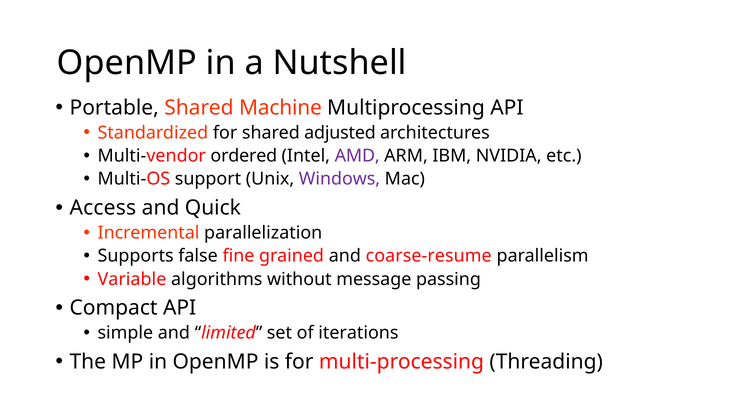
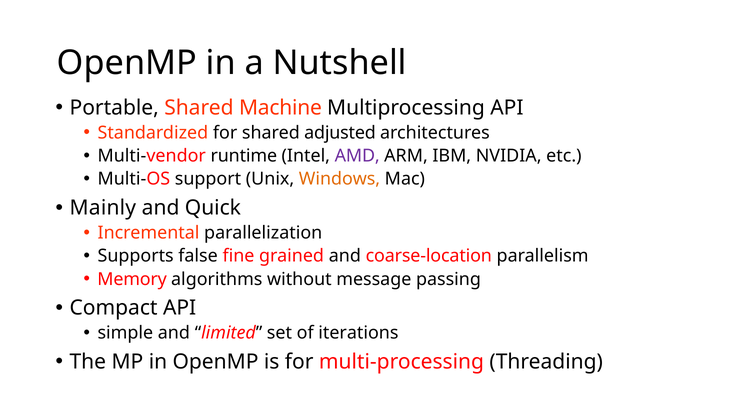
ordered: ordered -> runtime (244, 156)
Windows colour: purple -> orange (340, 179)
Access: Access -> Mainly (103, 208)
coarse-resume: coarse-resume -> coarse-location (429, 256)
Variable: Variable -> Memory (132, 279)
